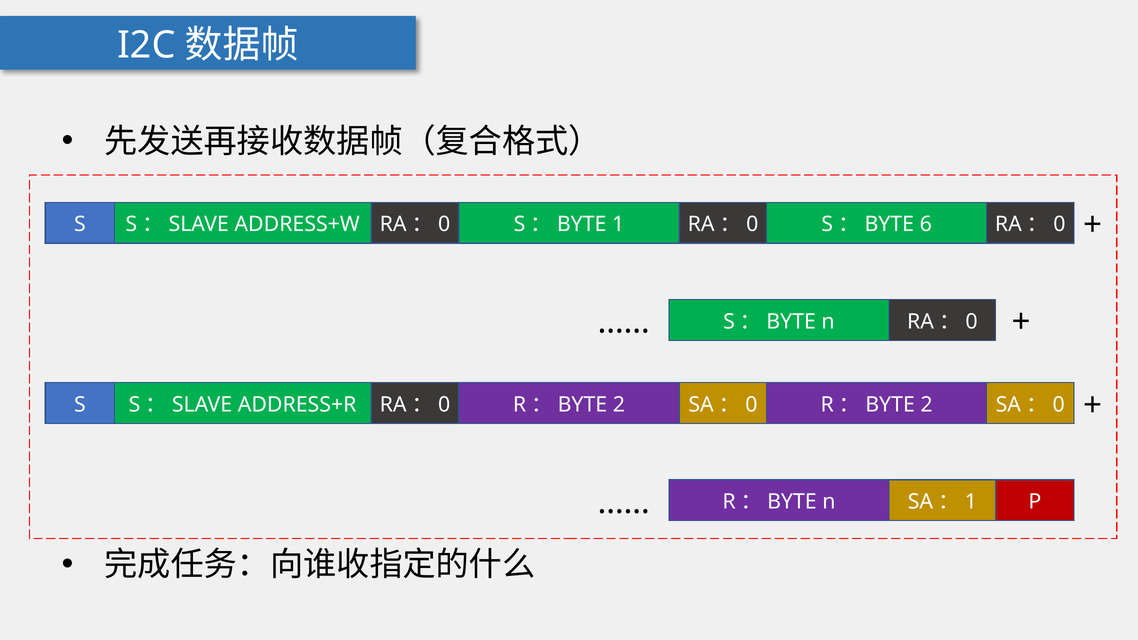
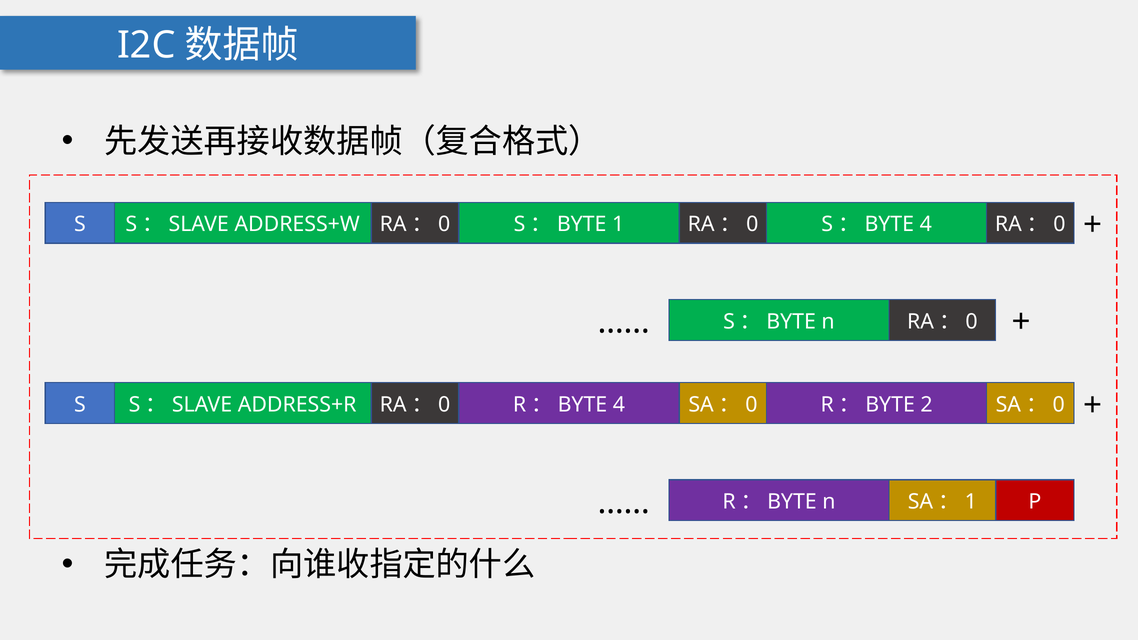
S：BYTE 6: 6 -> 4 (926, 224)
RA：0 R：BYTE 2: 2 -> 4 (619, 405)
